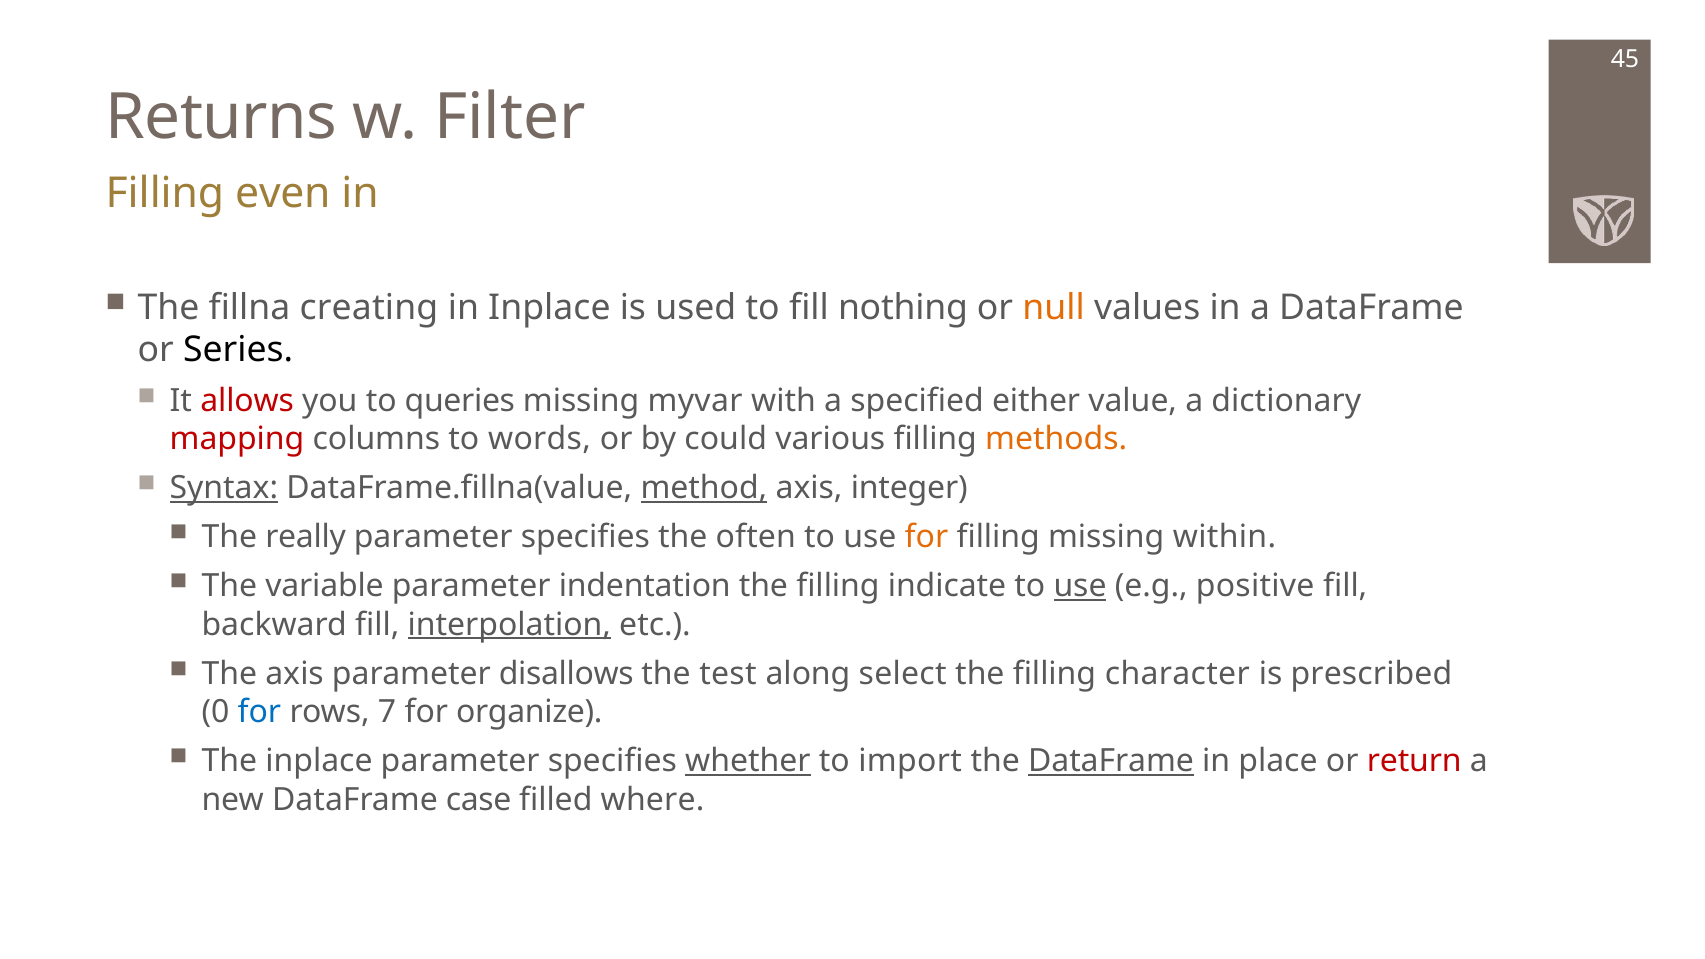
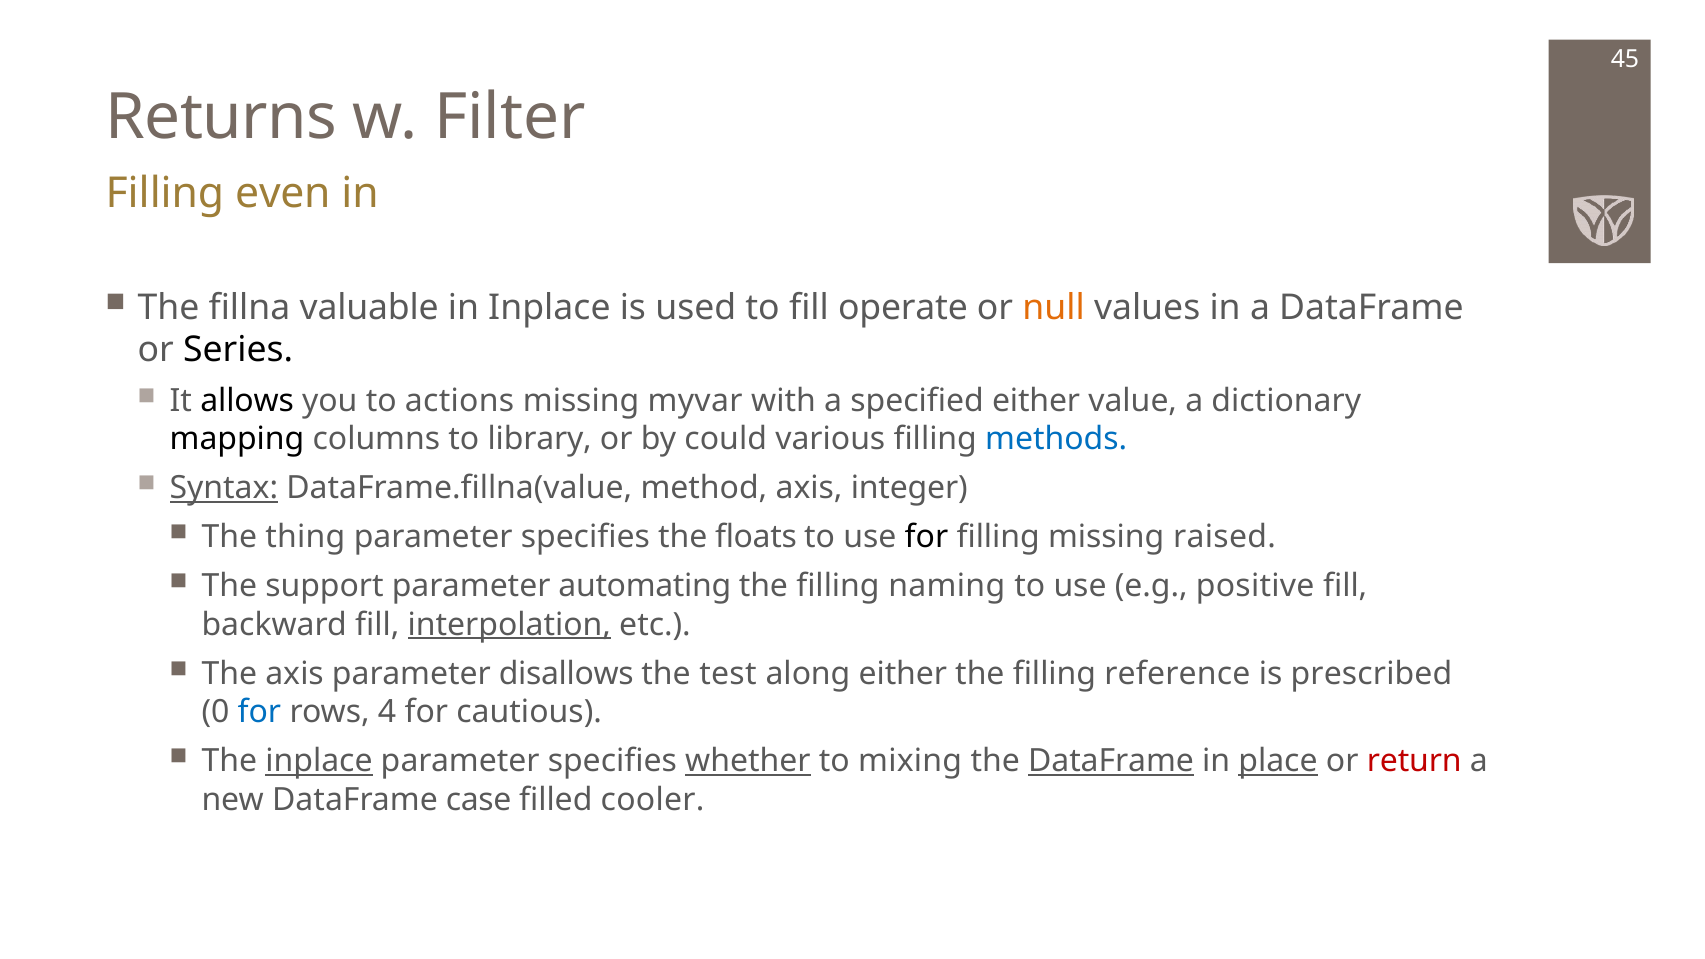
creating: creating -> valuable (369, 307)
nothing: nothing -> operate (903, 307)
allows colour: red -> black (247, 401)
queries: queries -> actions (460, 401)
mapping colour: red -> black (237, 439)
words: words -> library (540, 439)
methods colour: orange -> blue (1056, 439)
method underline: present -> none (704, 488)
really: really -> thing (305, 537)
often: often -> floats (756, 537)
for colour: orange -> black (926, 537)
within: within -> raised (1224, 537)
variable: variable -> support (324, 586)
indentation: indentation -> automating (645, 586)
indicate: indicate -> naming (947, 586)
use underline: present -> none (1080, 586)
along select: select -> either (903, 674)
character: character -> reference (1177, 674)
7: 7 -> 4 (387, 712)
organize: organize -> cautious (529, 712)
inplace underline: none -> present (319, 761)
import: import -> mixing (910, 761)
place underline: none -> present (1278, 761)
where: where -> cooler (653, 800)
